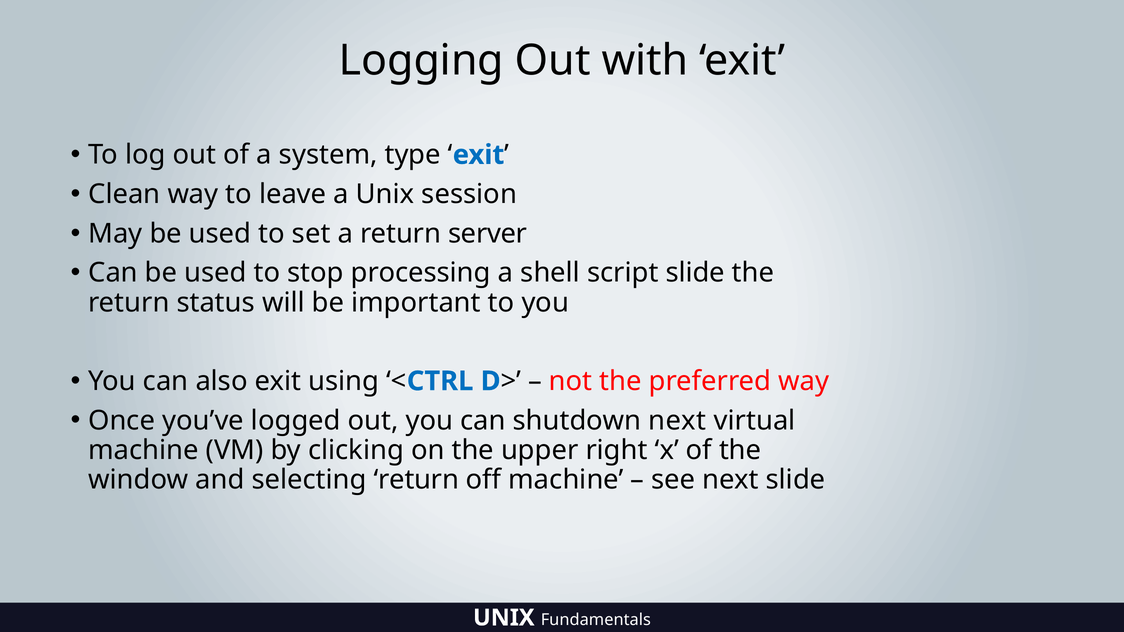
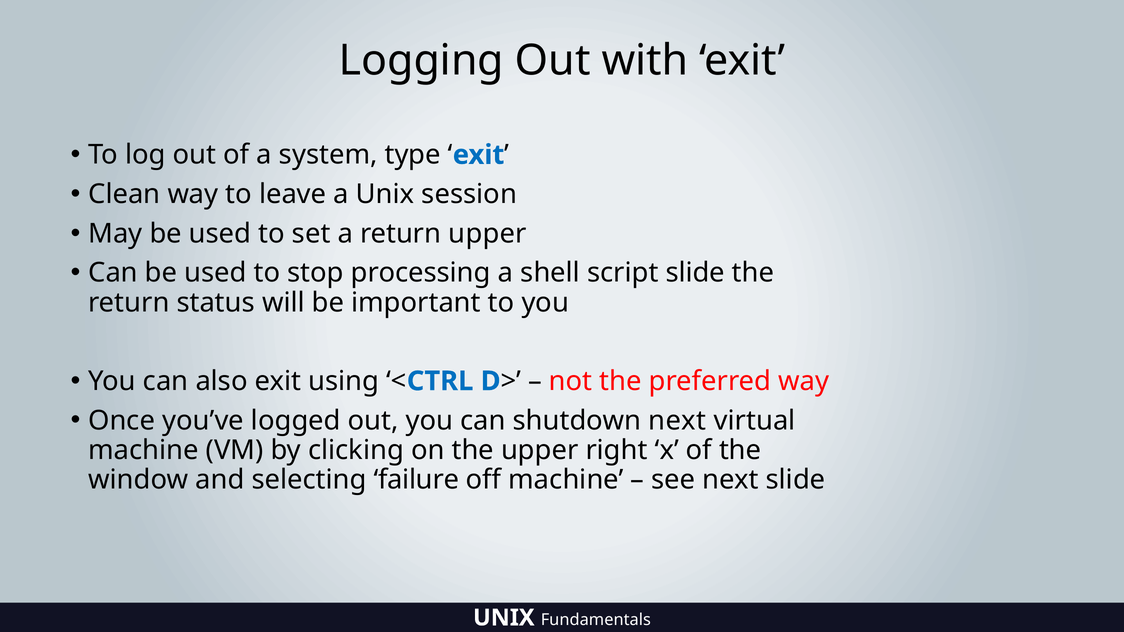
return server: server -> upper (487, 234)
selecting return: return -> failure (416, 480)
